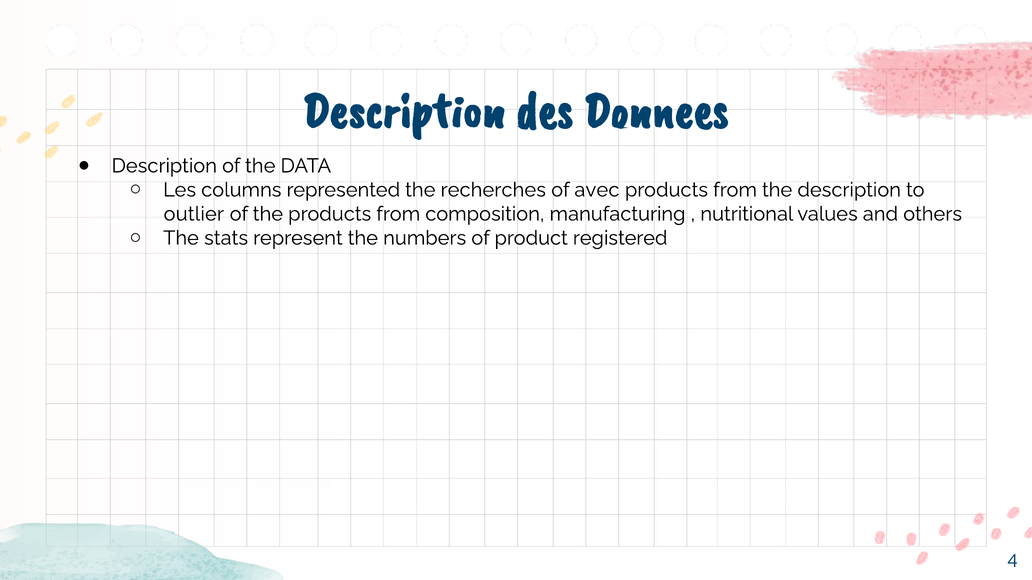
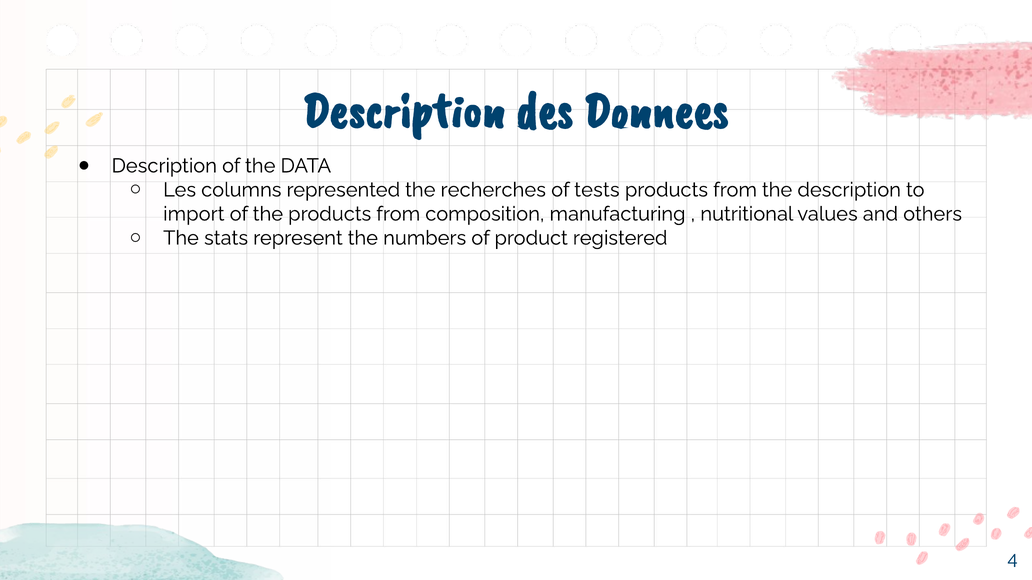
avec: avec -> tests (597, 190)
outlier: outlier -> import (194, 214)
